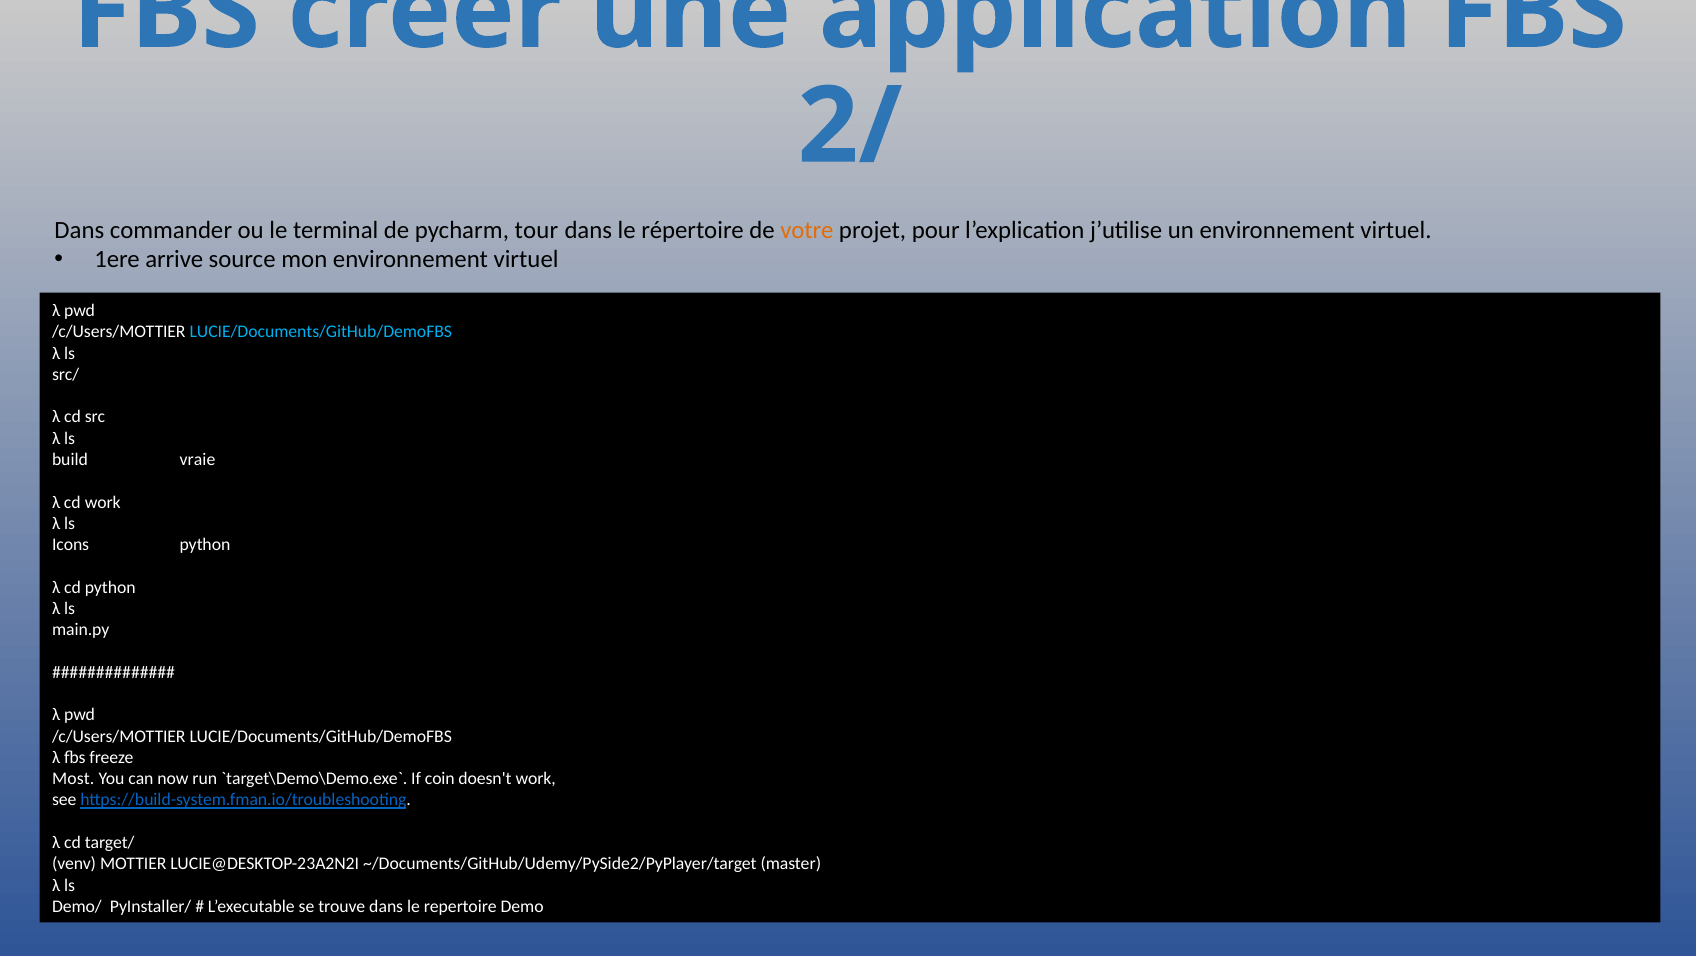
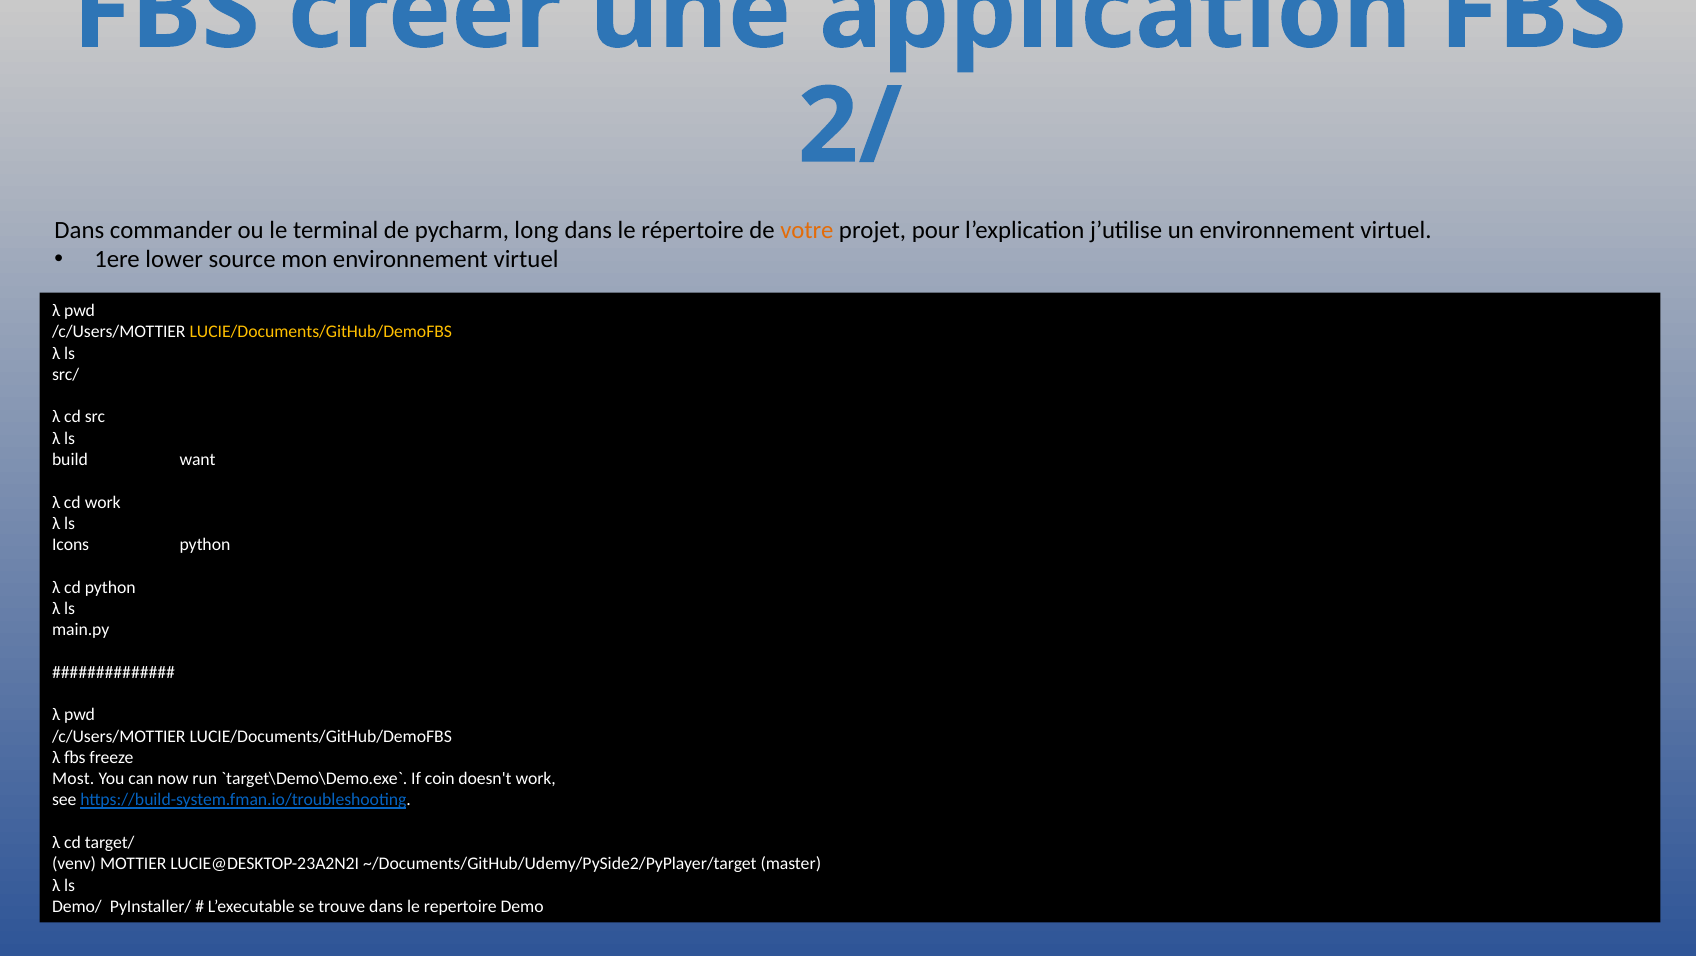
tour: tour -> long (537, 230)
arrive: arrive -> lower (174, 260)
LUCIE/Documents/GitHub/DemoFBS colour: light blue -> yellow (321, 332)
vraie: vraie -> want (198, 460)
